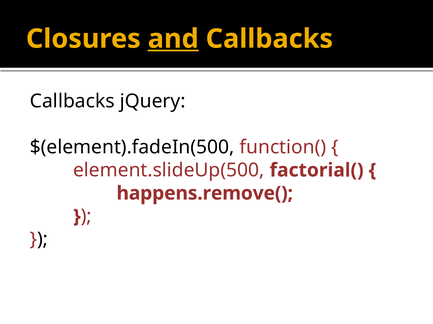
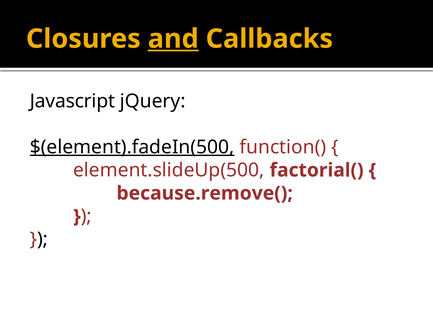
Callbacks: Callbacks -> Javascript (72, 101)
$(element).fadeIn(500 underline: none -> present (132, 147)
happens.remove(: happens.remove( -> because.remove( (205, 194)
